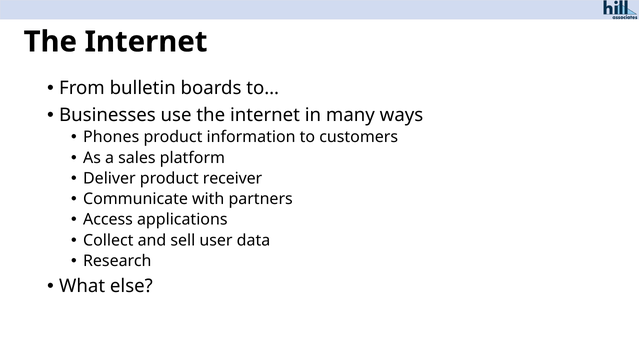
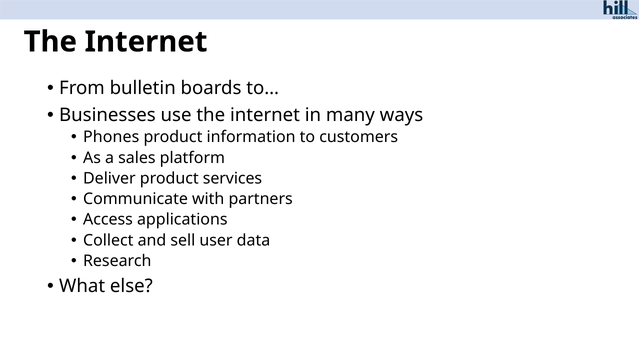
receiver: receiver -> services (232, 178)
